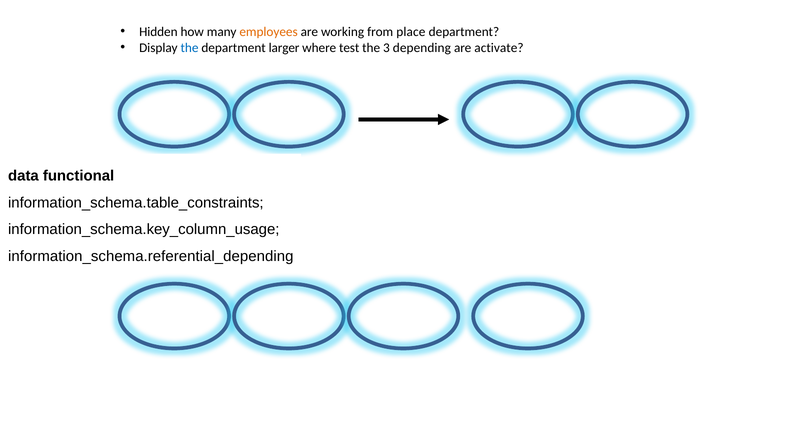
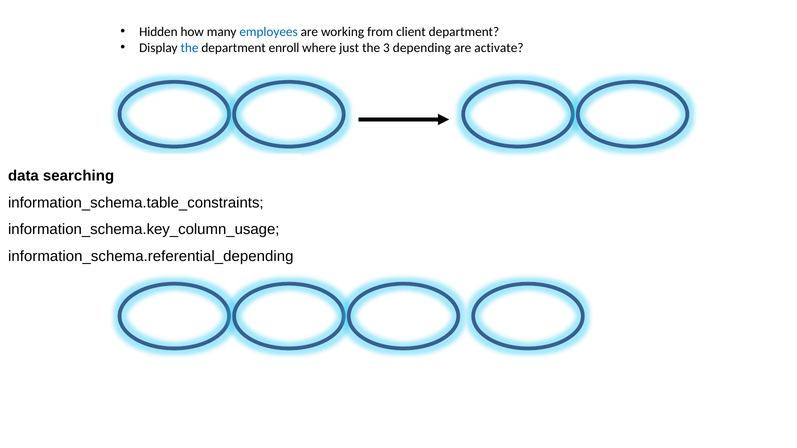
employees colour: orange -> blue (269, 32)
place: place -> client (411, 32)
larger: larger -> enroll (284, 48)
test: test -> just (349, 48)
functional: functional -> searching (79, 176)
